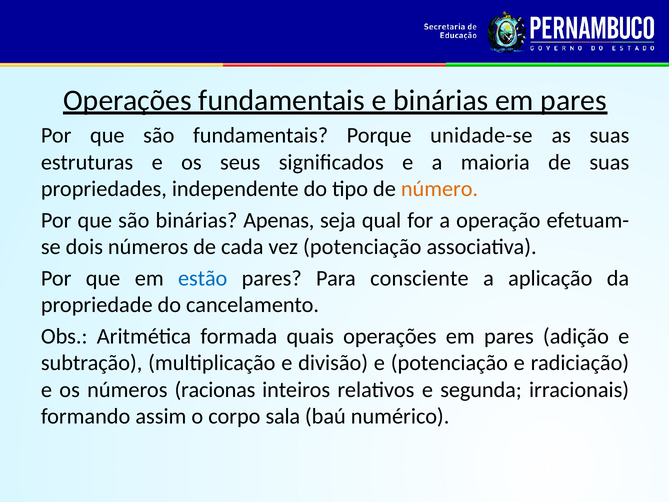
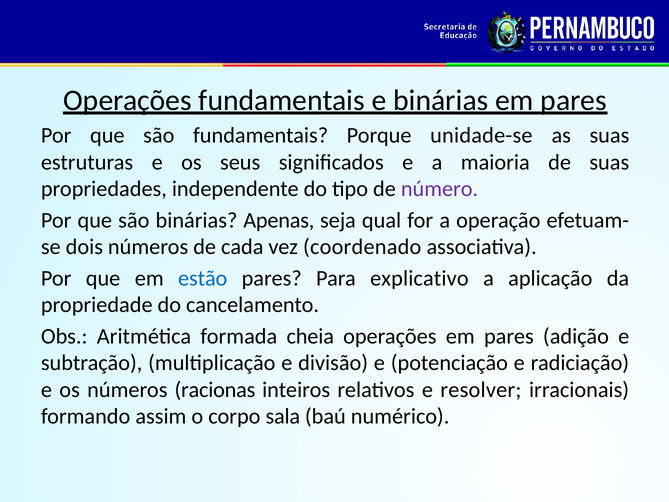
número colour: orange -> purple (440, 189)
vez potenciação: potenciação -> coordenado (362, 247)
consciente: consciente -> explicativo (419, 278)
quais: quais -> cheia (310, 336)
segunda: segunda -> resolver (481, 390)
